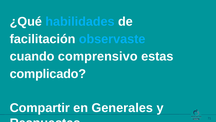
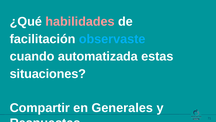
habilidades colour: light blue -> pink (80, 21)
comprensivo: comprensivo -> automatizada (98, 56)
complicado: complicado -> situaciones (48, 74)
